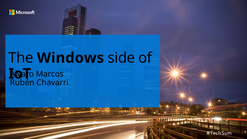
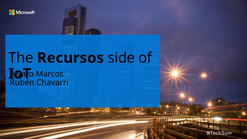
Windows: Windows -> Recursos (70, 58)
